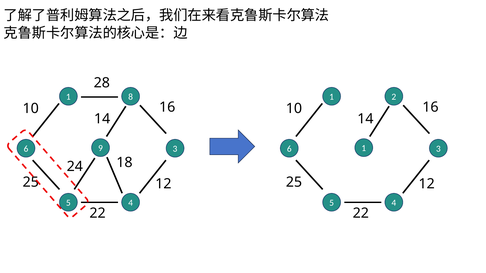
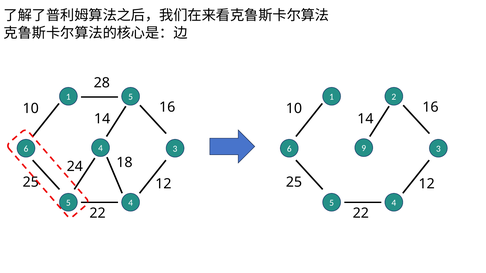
1 8: 8 -> 5 (131, 97)
9: 9 -> 4 (101, 148)
6 1: 1 -> 9 (364, 148)
